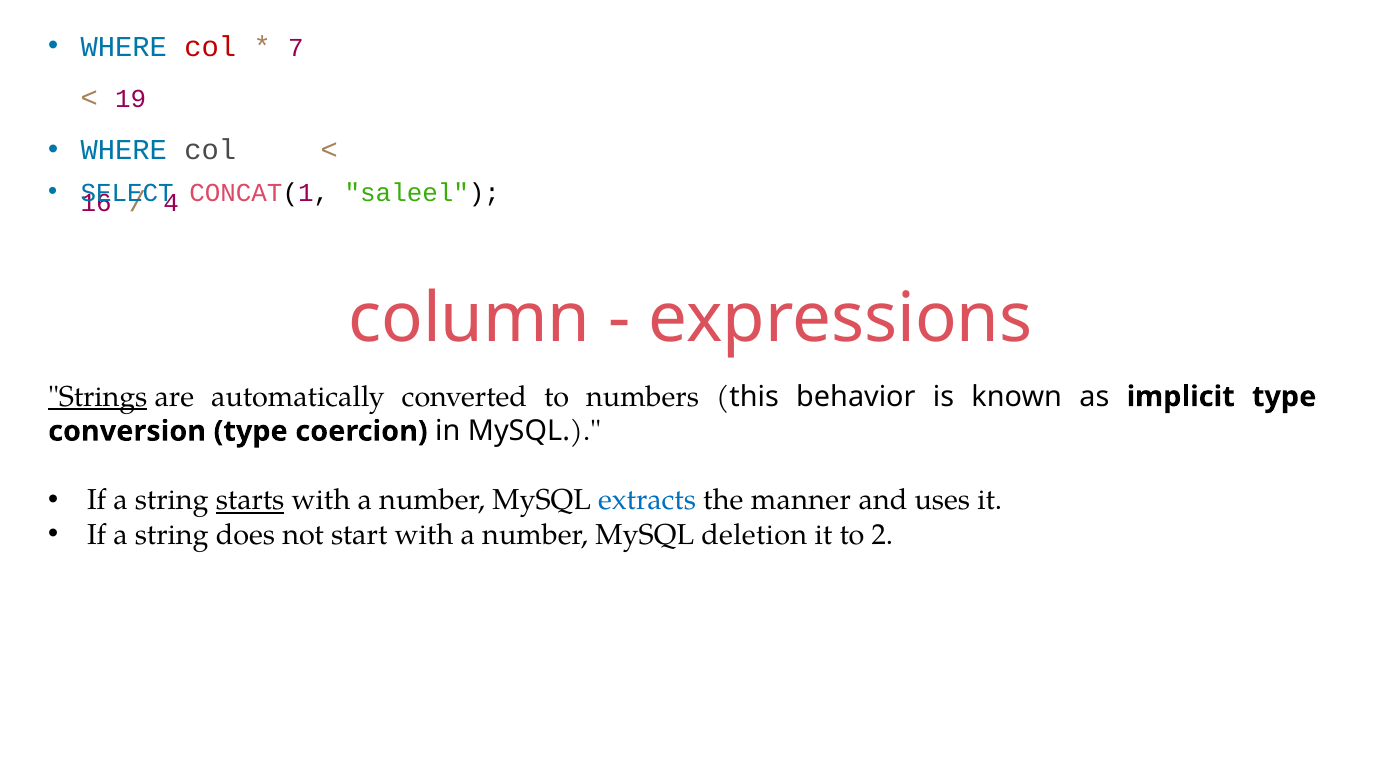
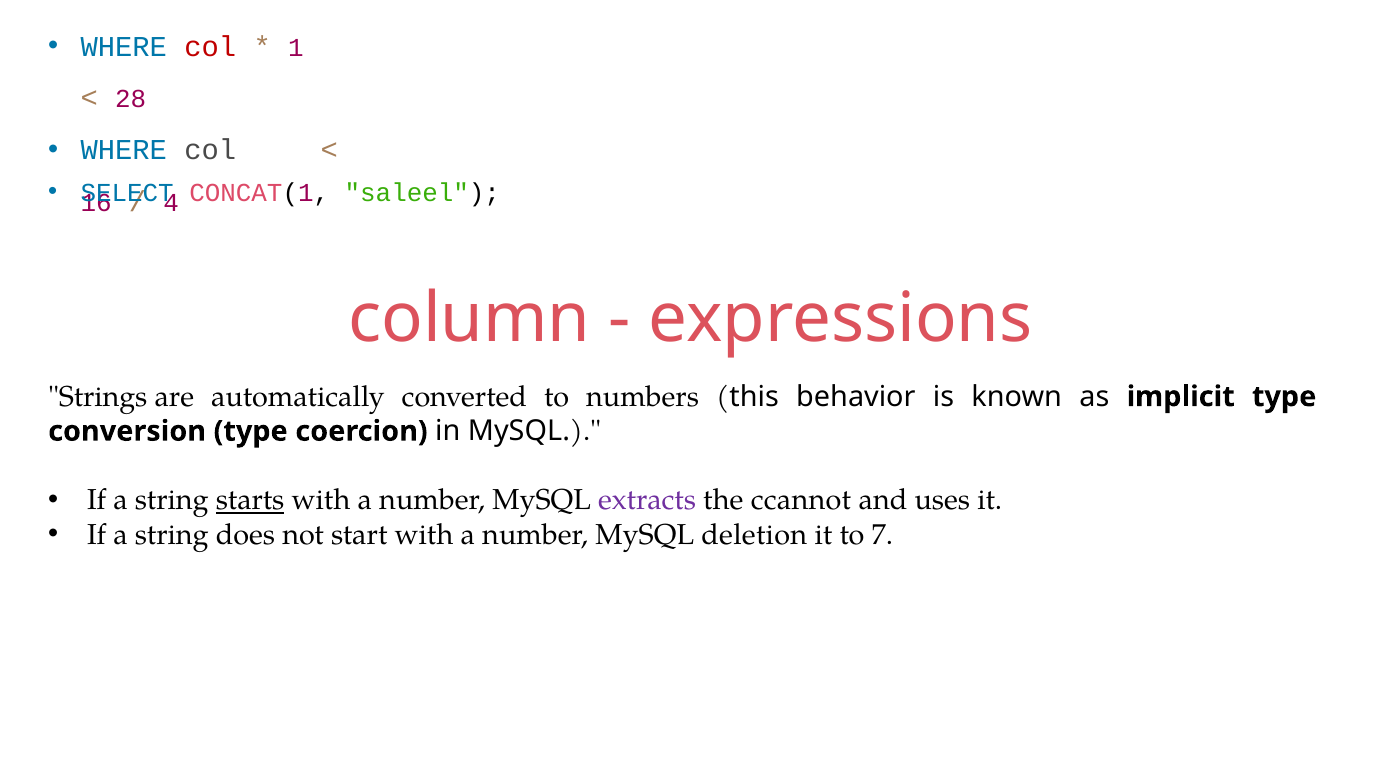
7: 7 -> 1 (296, 48)
19: 19 -> 28 (131, 99)
Strings underline: present -> none (98, 397)
extracts colour: blue -> purple (647, 500)
manner: manner -> ccannot (801, 500)
2: 2 -> 7 (882, 535)
